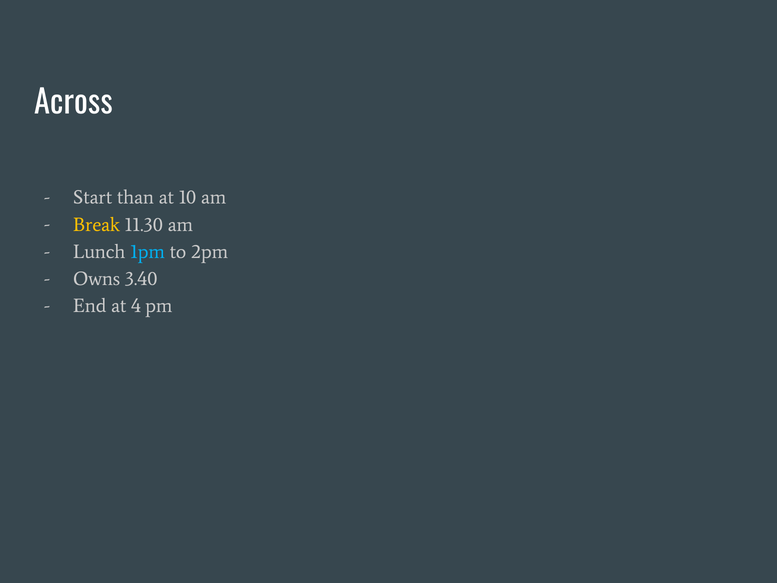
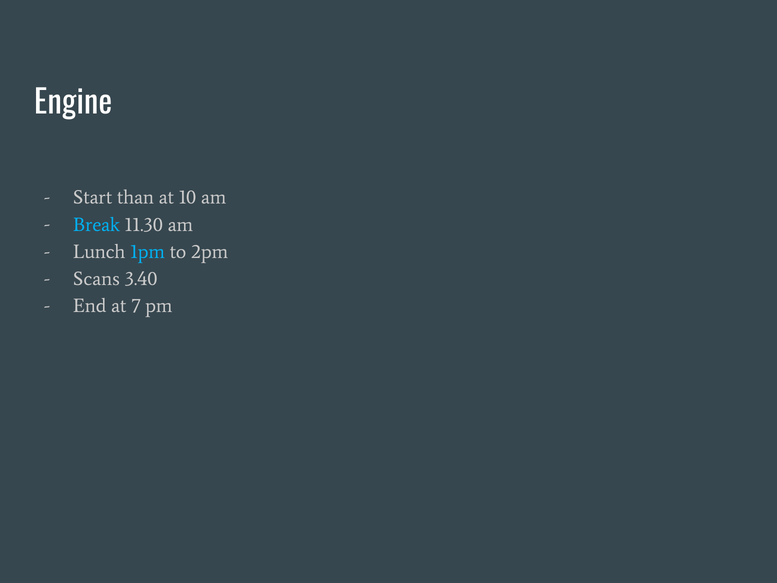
Across: Across -> Engine (73, 103)
Break colour: yellow -> light blue (97, 225)
Owns: Owns -> Scans (96, 279)
4: 4 -> 7 (136, 306)
